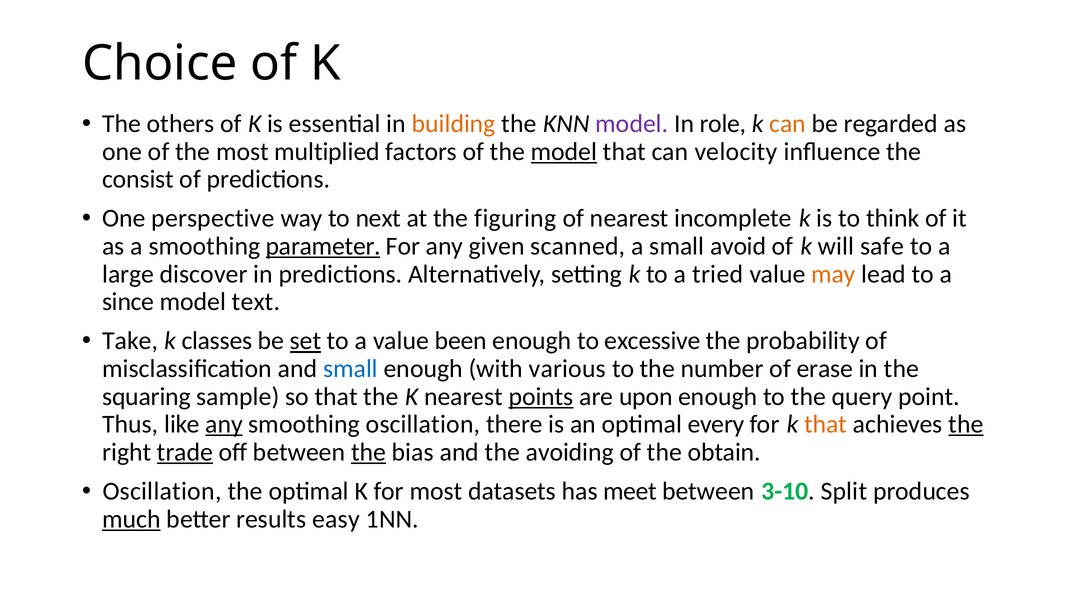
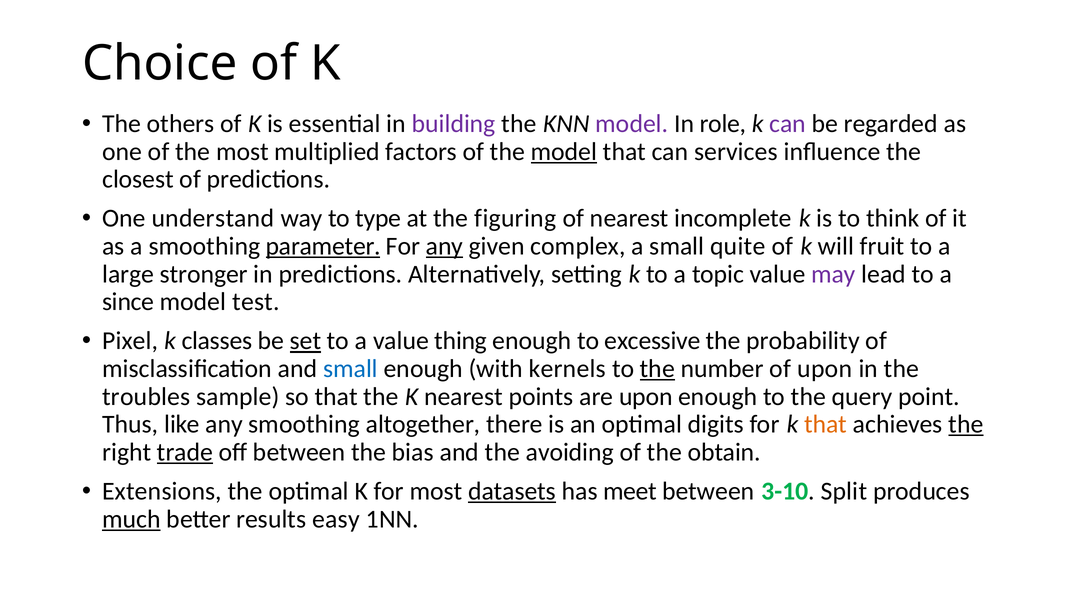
building colour: orange -> purple (454, 124)
can colour: orange -> purple (788, 124)
velocity: velocity -> services (736, 152)
consist: consist -> closest (138, 179)
perspective: perspective -> understand (213, 219)
next: next -> type (378, 219)
any underline: none -> present (444, 246)
scanned: scanned -> complex (578, 246)
avoid: avoid -> quite (738, 246)
safe: safe -> fruit (882, 246)
discover: discover -> stronger (204, 274)
tried: tried -> topic (718, 274)
may colour: orange -> purple (833, 274)
text: text -> test (256, 302)
Take: Take -> Pixel (130, 341)
been: been -> thing (461, 341)
various: various -> kernels (567, 369)
the underline: none -> present (657, 369)
of erase: erase -> upon (825, 369)
squaring: squaring -> troubles (146, 397)
points underline: present -> none (541, 397)
any underline: present -> none (224, 425)
smoothing oscillation: oscillation -> altogether (423, 425)
every: every -> digits (716, 425)
the underline: present -> none (369, 452)
Oscillation: Oscillation -> Extensions (162, 491)
datasets underline: none -> present (512, 491)
